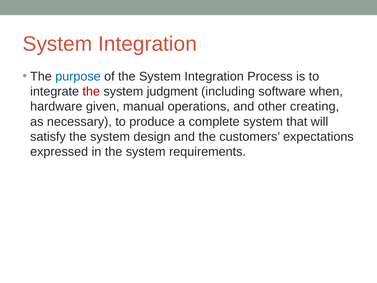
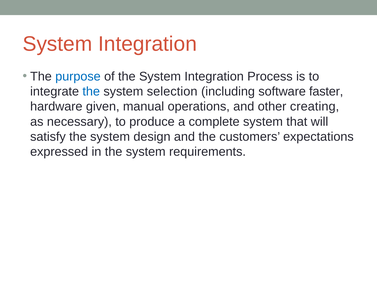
the colour: red -> blue (91, 91)
judgment: judgment -> selection (172, 91)
when: when -> faster (326, 91)
